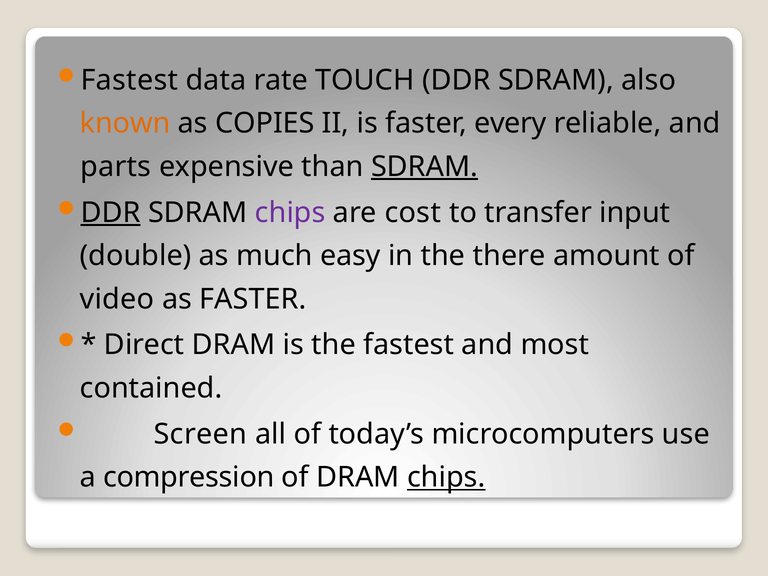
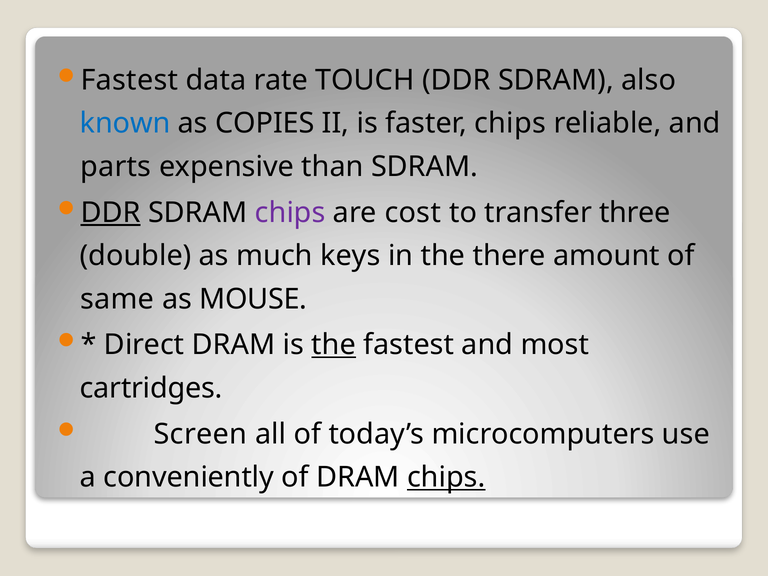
known colour: orange -> blue (125, 123)
faster every: every -> chips (510, 123)
SDRAM underline: present -> none (425, 167)
input: input -> three (635, 213)
easy: easy -> keys (350, 256)
video: video -> same (117, 299)
as FASTER: FASTER -> MOUSE (253, 299)
the underline: none -> present (334, 345)
contained: contained -> cartridges (151, 388)
compression: compression -> conveniently (189, 477)
